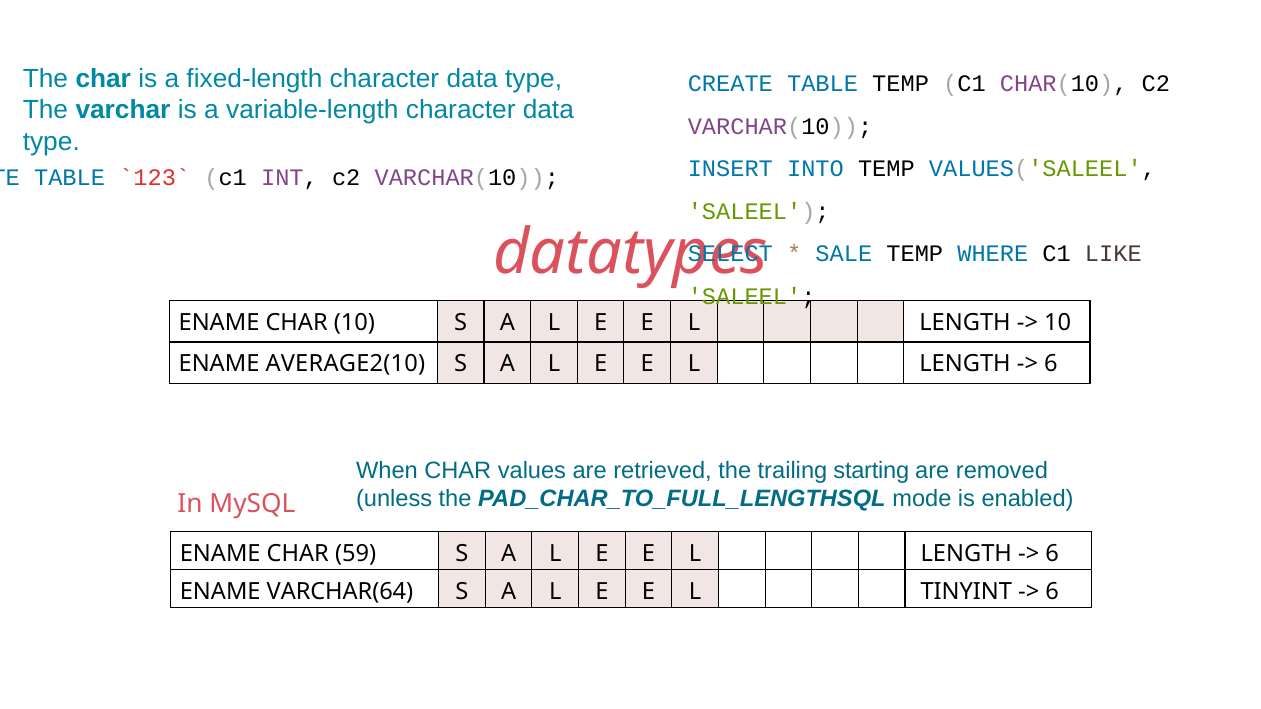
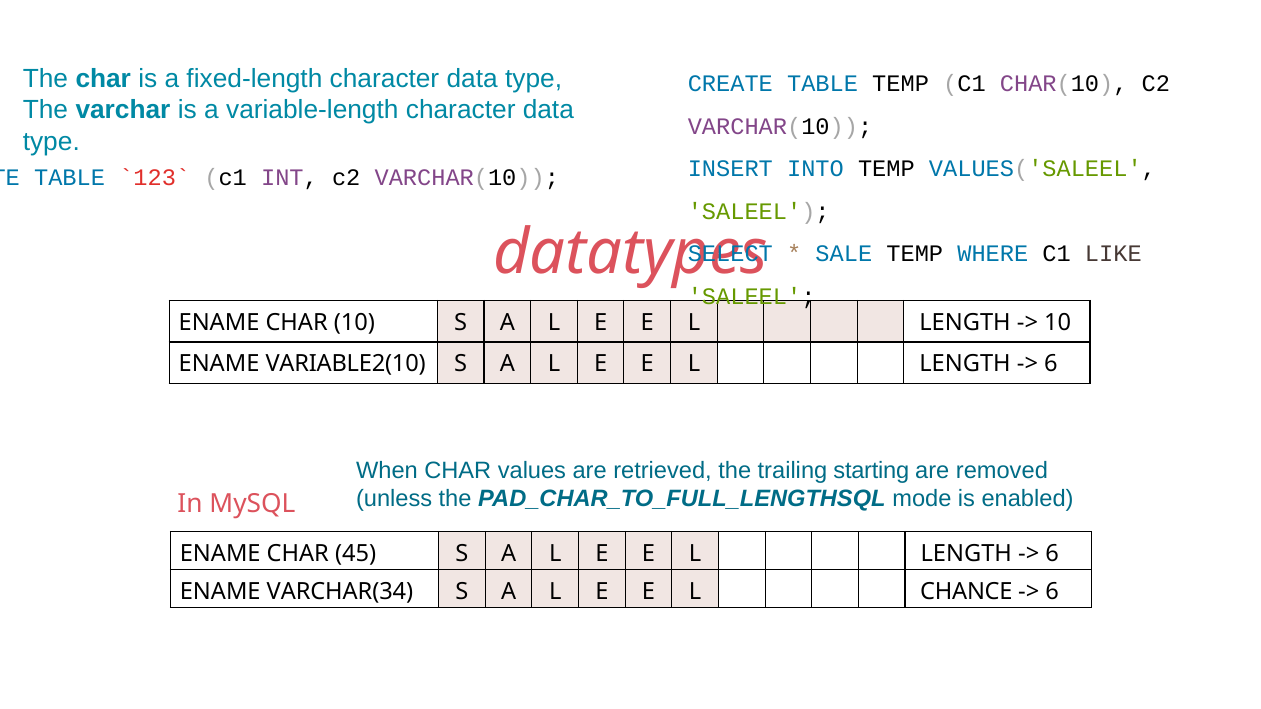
AVERAGE2(10: AVERAGE2(10 -> VARIABLE2(10 (346, 364)
59: 59 -> 45 (356, 554)
VARCHAR(64: VARCHAR(64 -> VARCHAR(34 (340, 592)
TINYINT: TINYINT -> CHANCE (966, 592)
